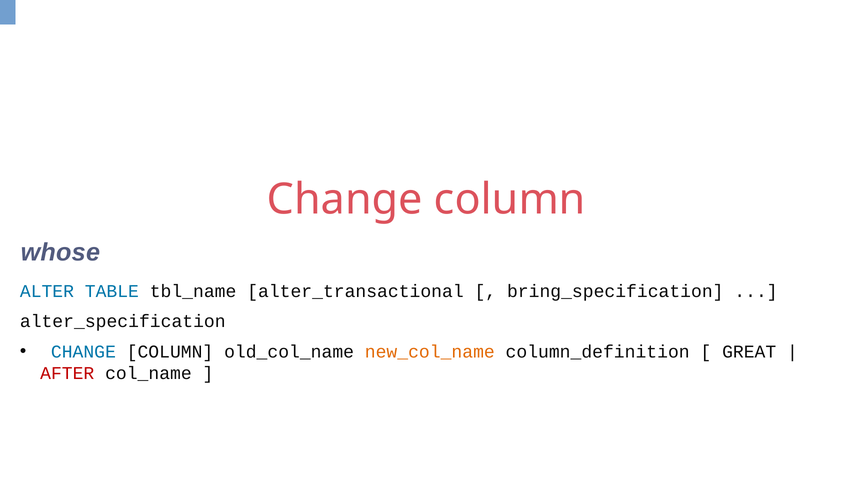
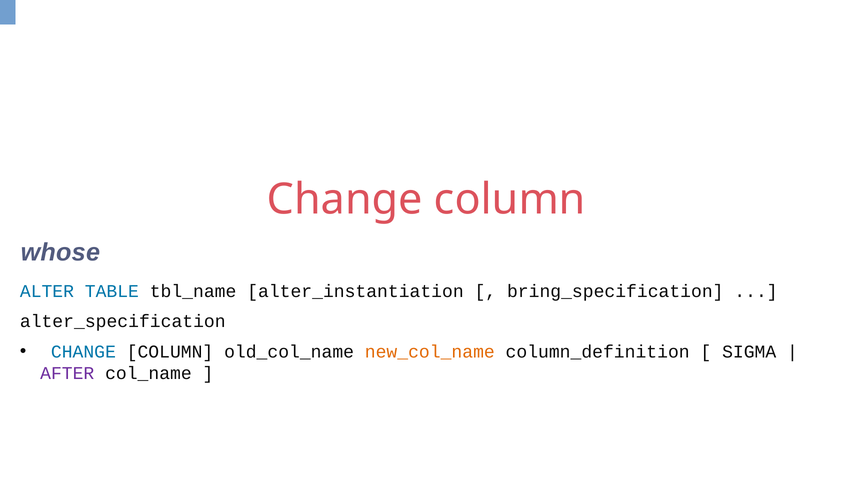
alter_transactional: alter_transactional -> alter_instantiation (355, 291)
GREAT: GREAT -> SIGMA (749, 352)
AFTER colour: red -> purple (67, 373)
